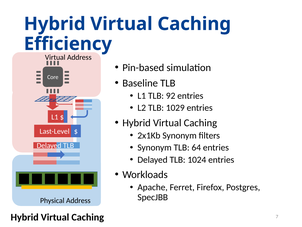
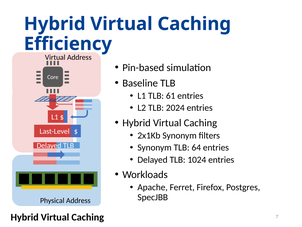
92: 92 -> 61 (171, 96)
1029: 1029 -> 2024 (175, 108)
